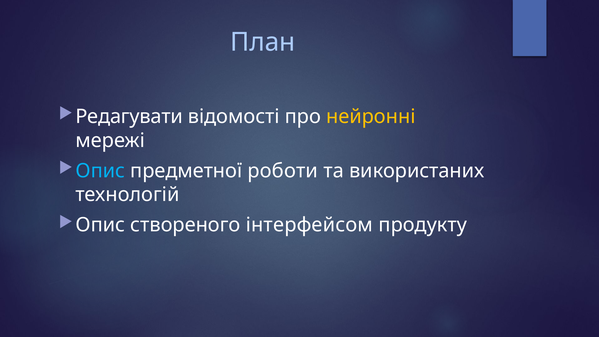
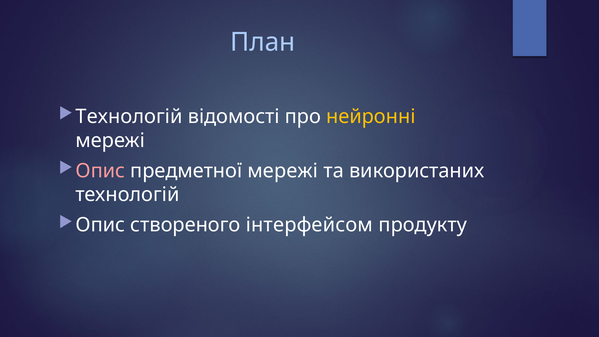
Редагувати: Редагувати -> Технологій (129, 117)
Опис colour: light blue -> pink (100, 171)
предметної роботи: роботи -> мережі (283, 171)
